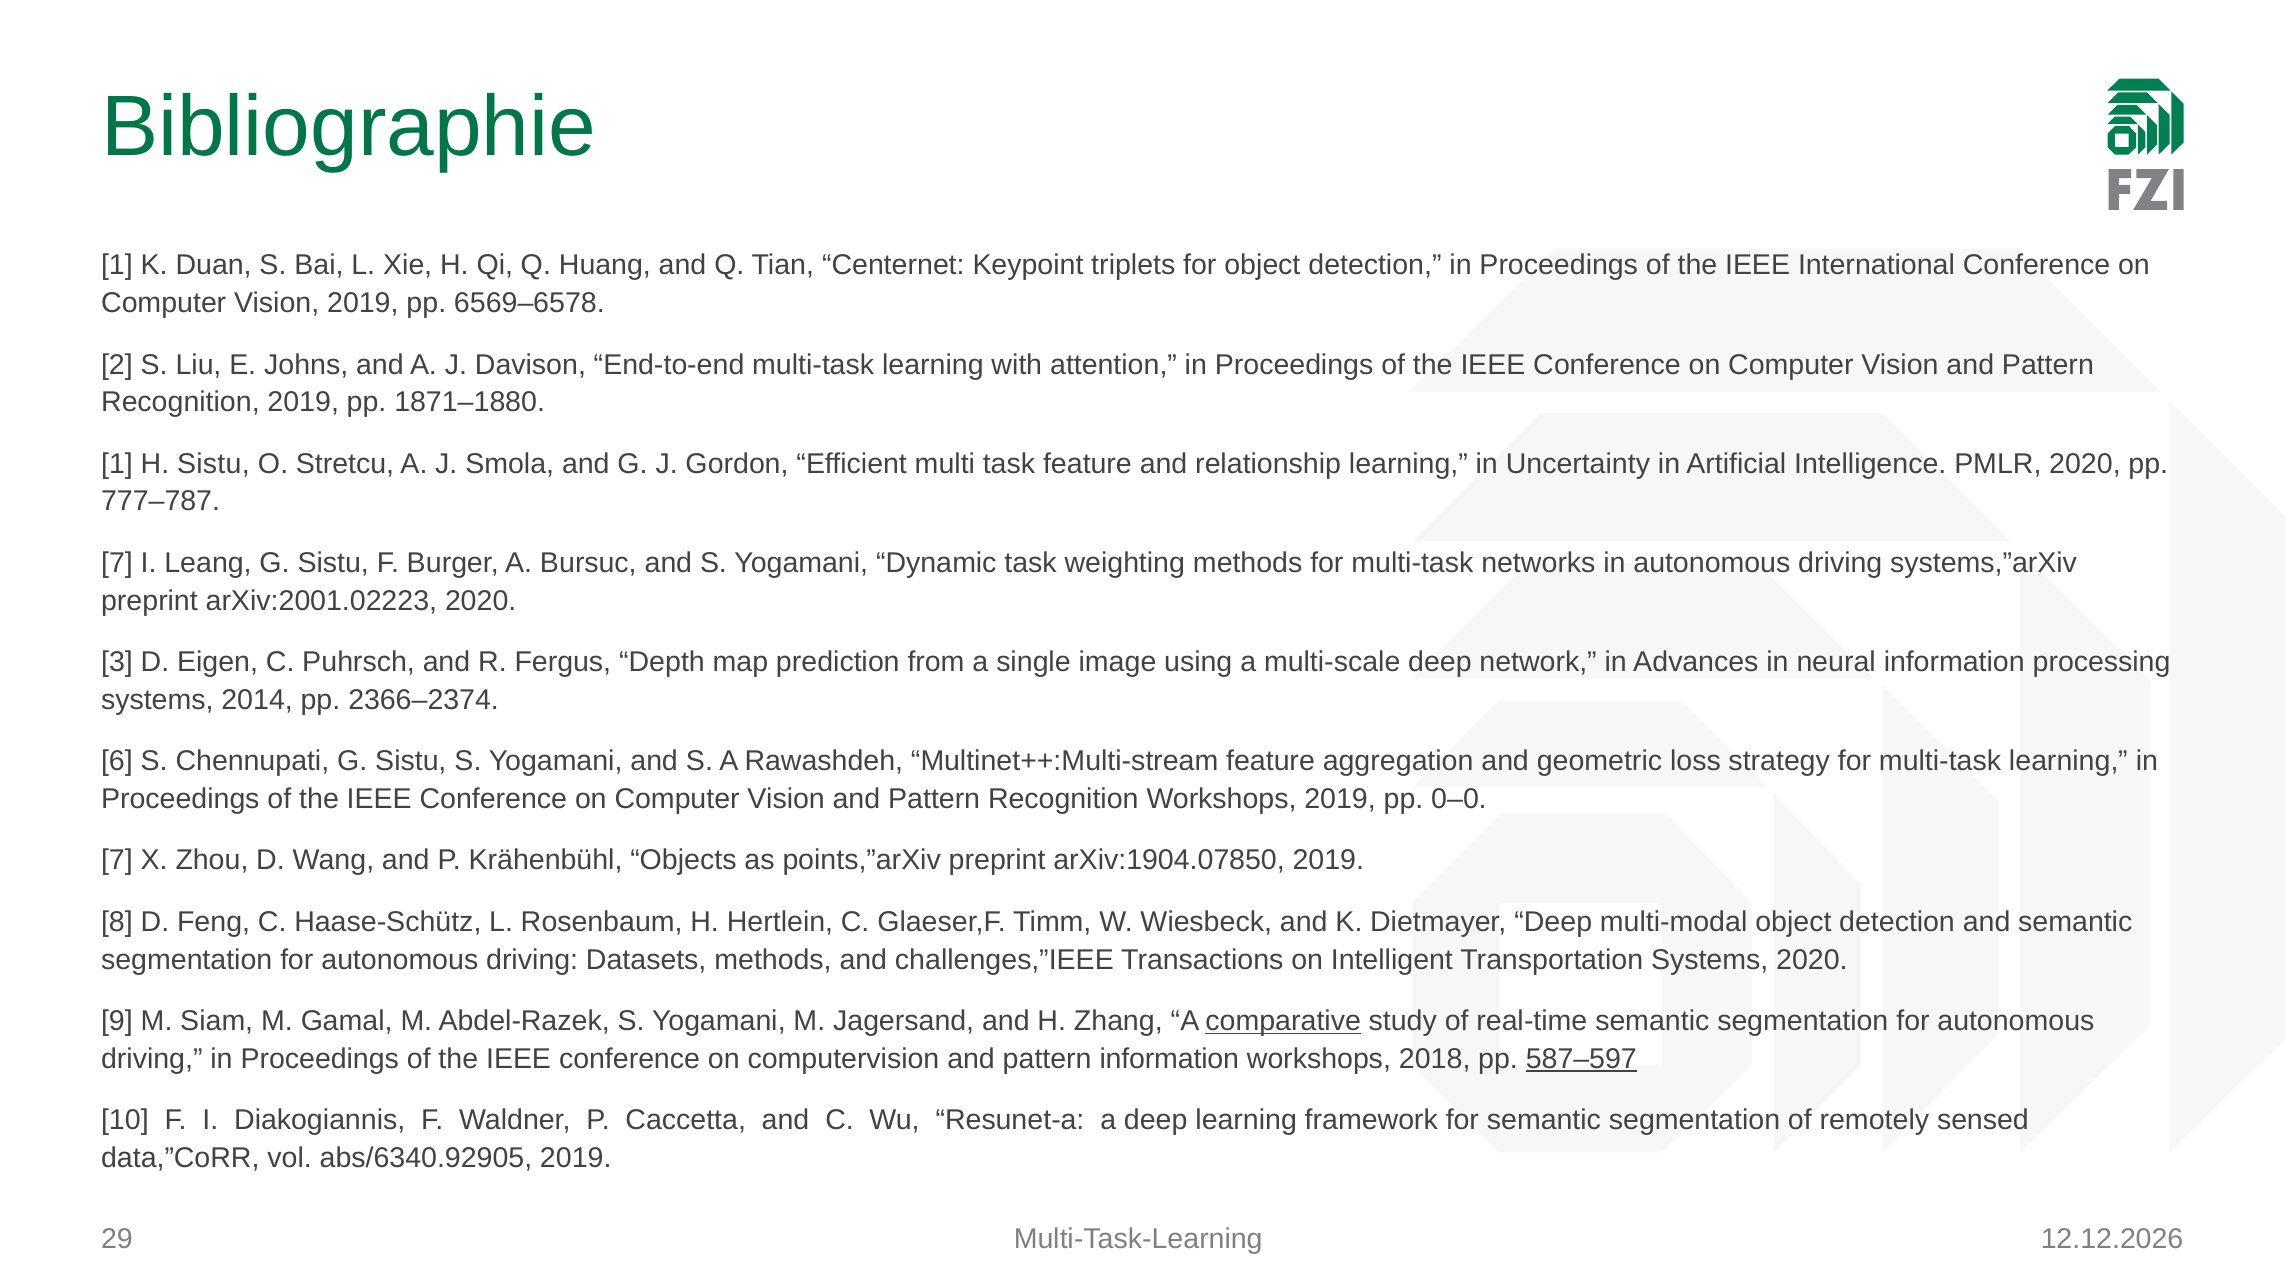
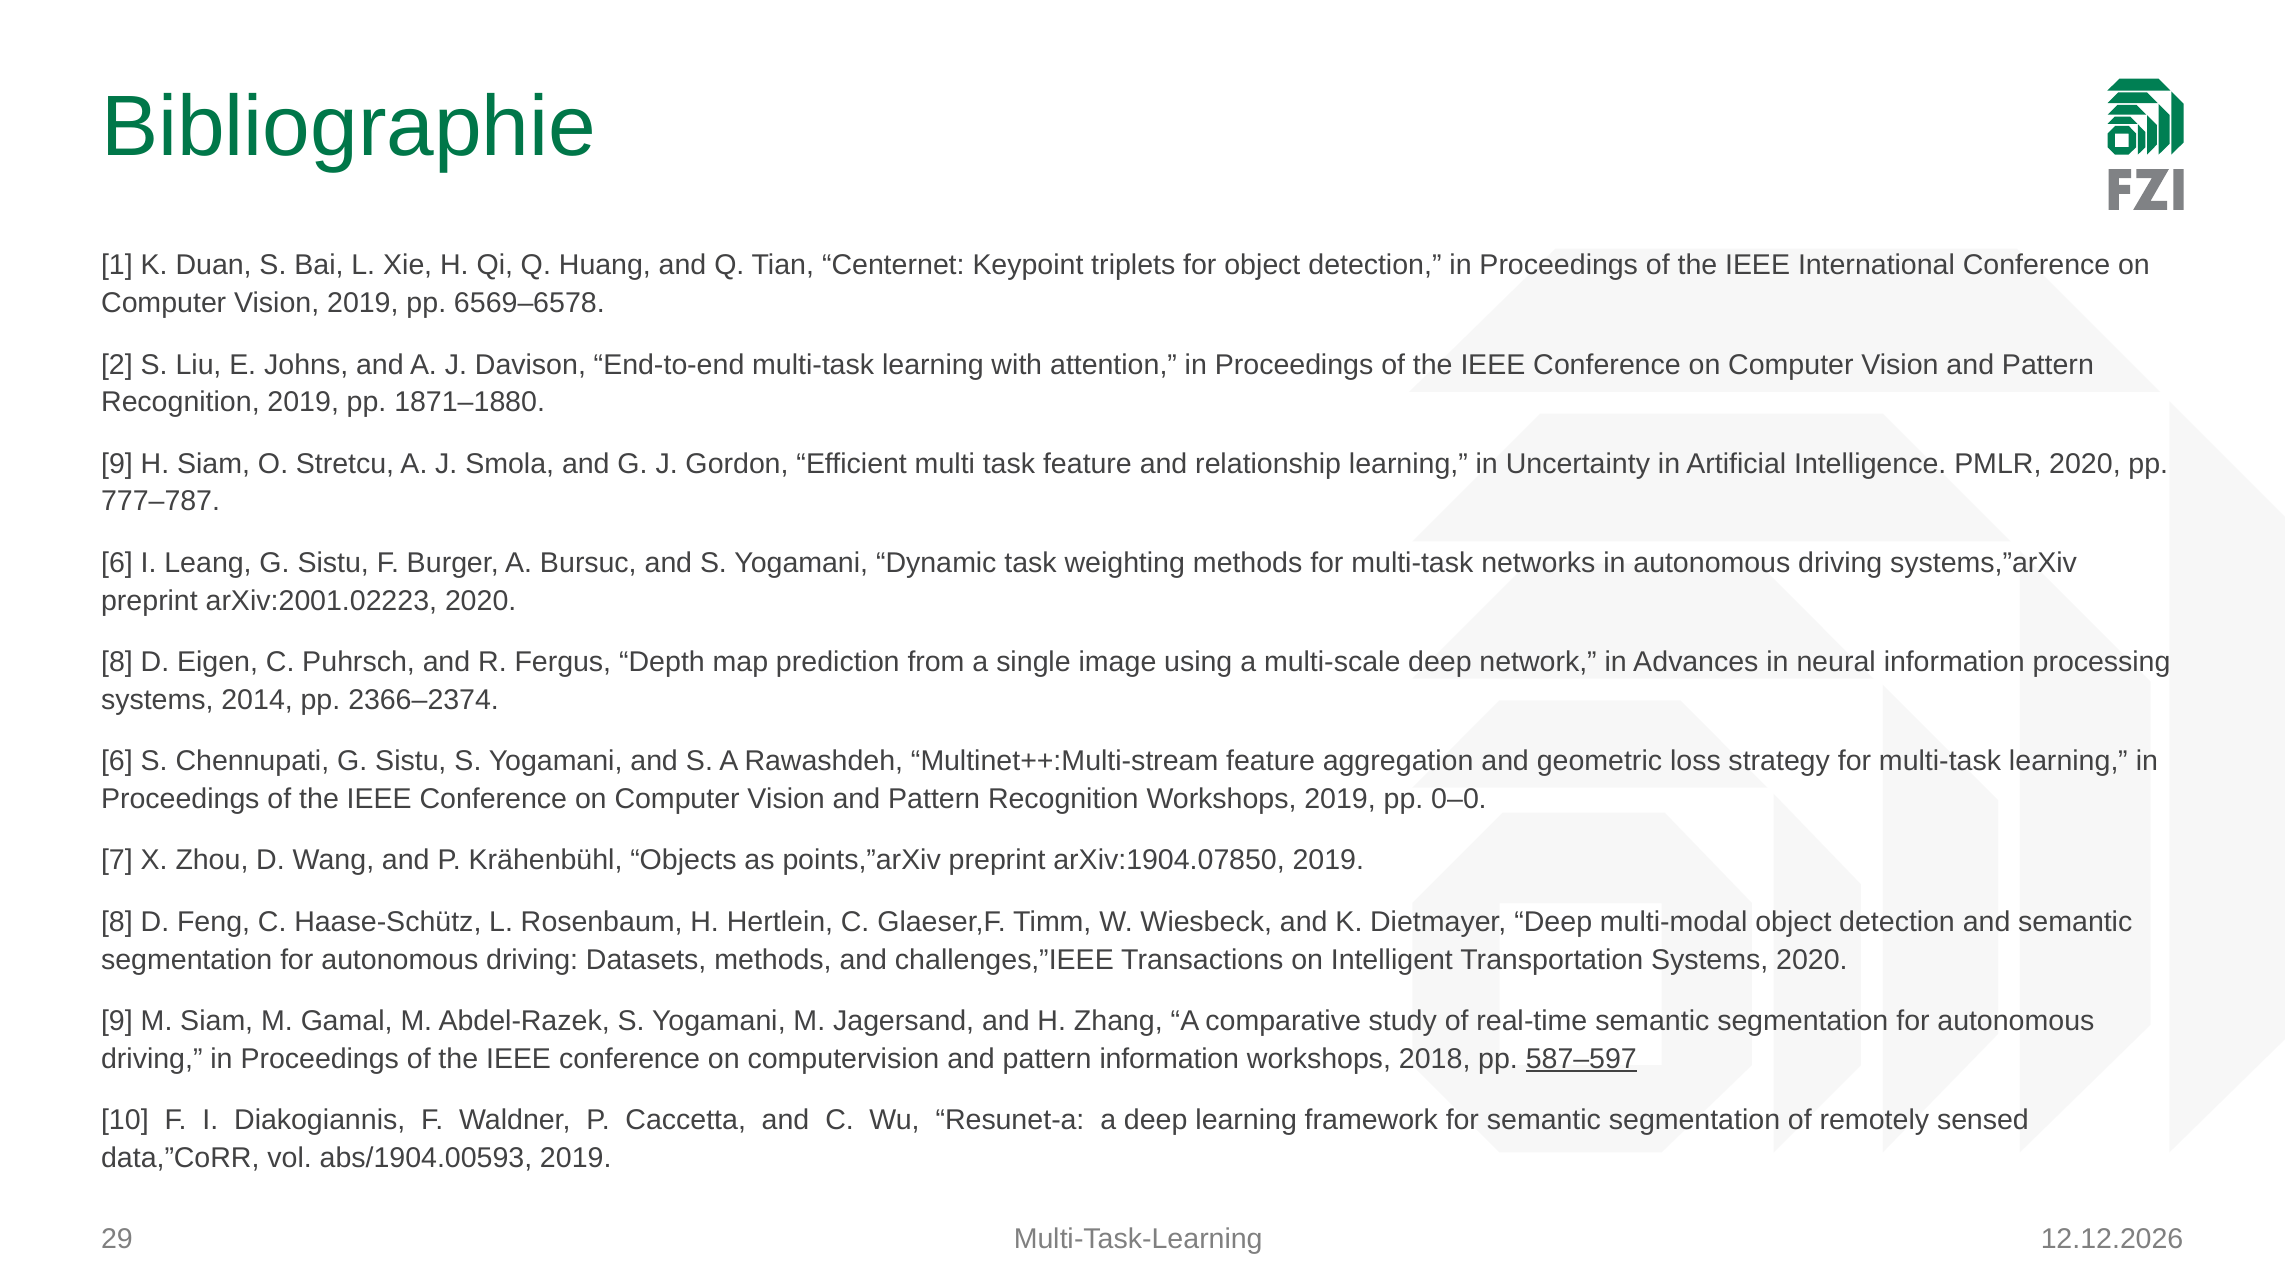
1: 1 -> 9 (117, 464)
H Sistu: Sistu -> Siam (213, 464)
7: 7 -> 6 (117, 563)
3: 3 -> 8 (117, 662)
comparative underline: present -> none (1283, 1021)
abs/6340.92905: abs/6340.92905 -> abs/1904.00593 (426, 1158)
